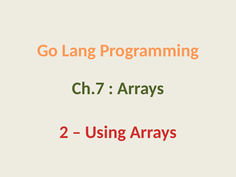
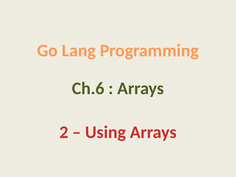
Ch.7: Ch.7 -> Ch.6 (88, 88)
